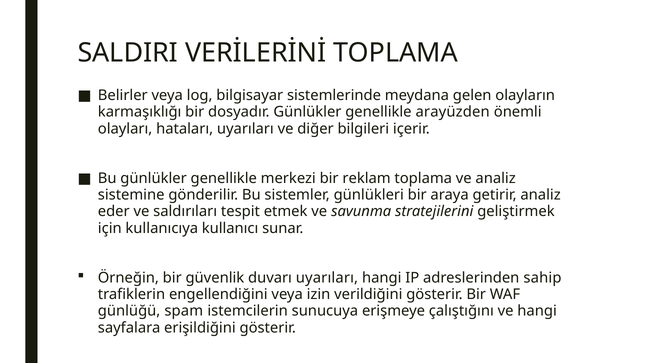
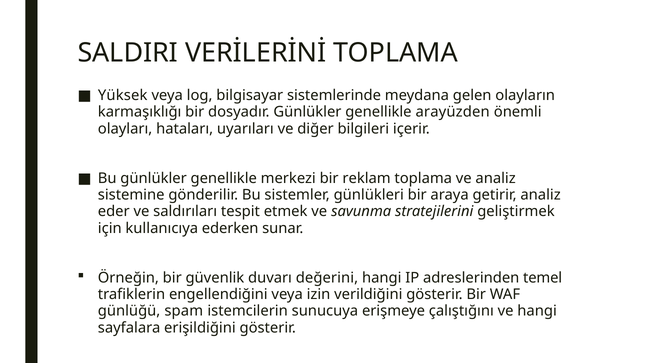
Belirler: Belirler -> Yüksek (123, 95)
kullanıcı: kullanıcı -> ederken (230, 228)
duvarı uyarıları: uyarıları -> değerini (327, 278)
sahip: sahip -> temel (543, 278)
